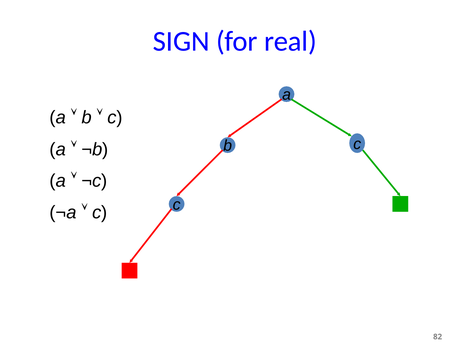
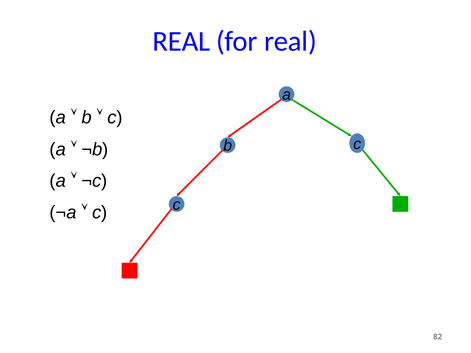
SIGN: SIGN -> REAL (181, 41)
